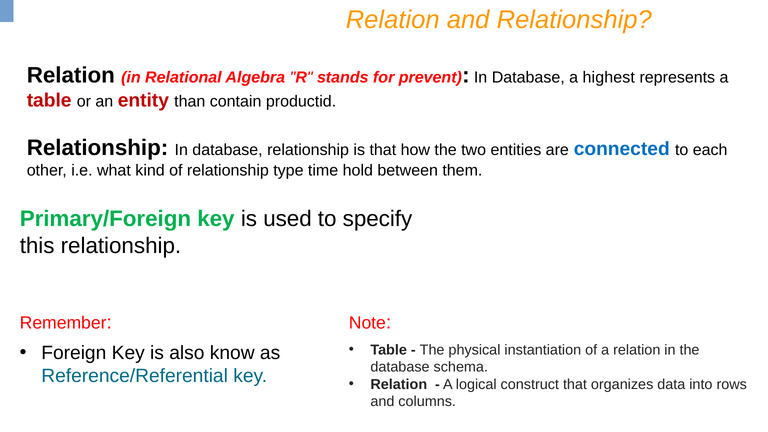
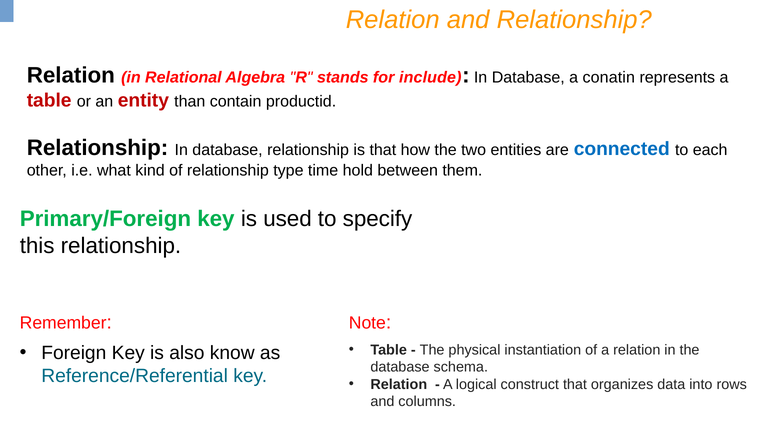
prevent: prevent -> include (430, 78)
highest: highest -> conatin (609, 78)
